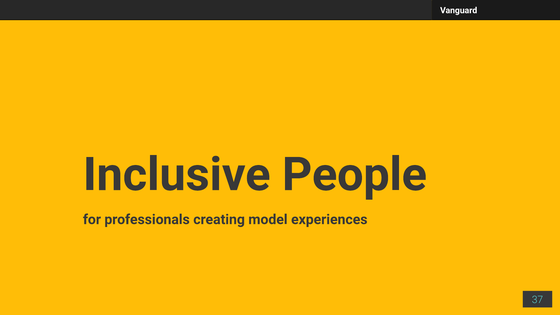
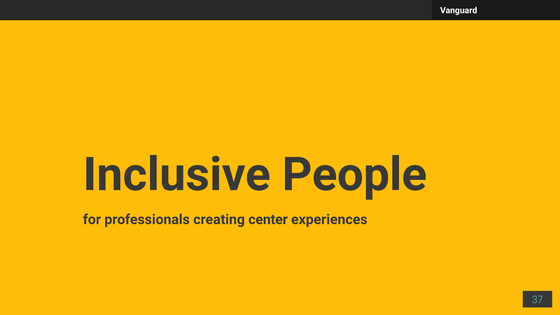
model: model -> center (268, 219)
